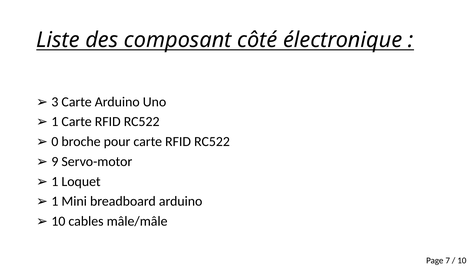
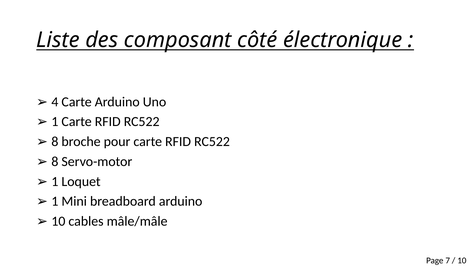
3: 3 -> 4 (55, 102)
0: 0 -> 8 (55, 142)
9: 9 -> 8 (55, 162)
